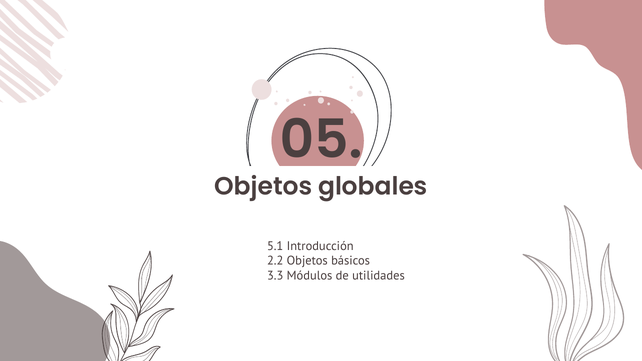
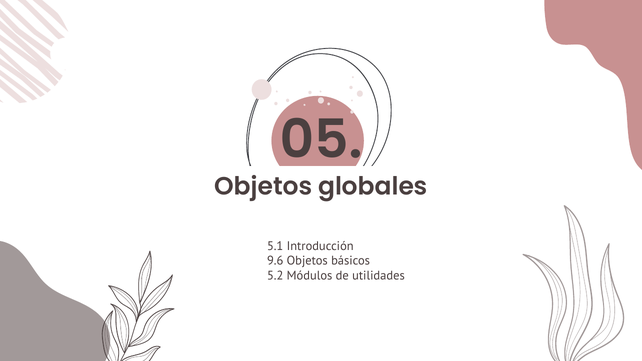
2.2: 2.2 -> 9.6 (275, 261)
3.3: 3.3 -> 5.2 (275, 276)
